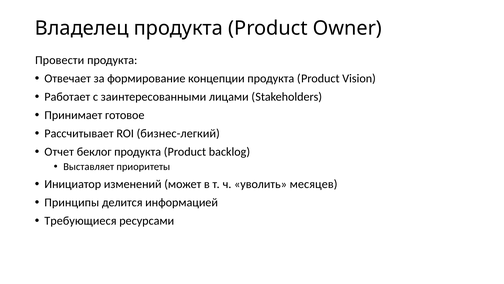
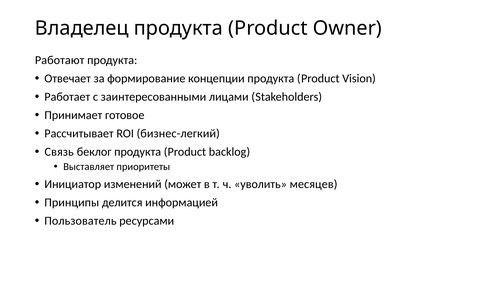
Провести: Провести -> Работают (60, 60)
Отчет: Отчет -> Связь (59, 152)
Требующиеся: Требующиеся -> Пользователь (80, 220)
